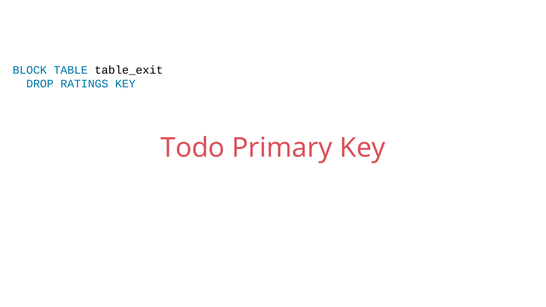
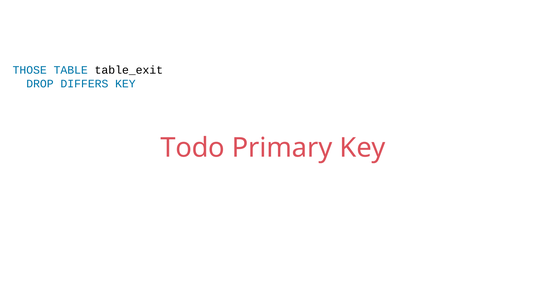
BLOCK: BLOCK -> THOSE (30, 70)
RATINGS: RATINGS -> DIFFERS (84, 84)
